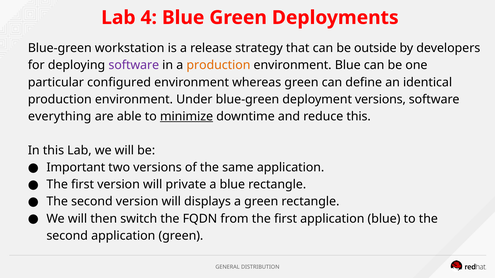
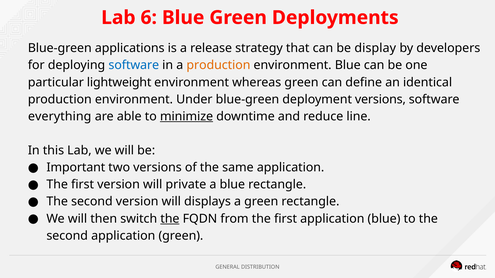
4: 4 -> 6 (149, 18)
workstation: workstation -> applications (130, 48)
outside: outside -> display (375, 48)
software colour: purple -> blue (134, 65)
configured: configured -> lightweight (119, 82)
reduce this: this -> line (359, 117)
the underline: none -> present (170, 219)
